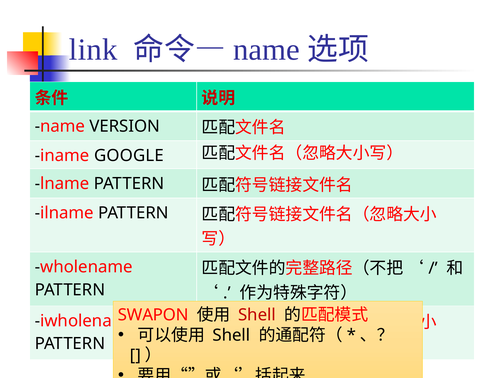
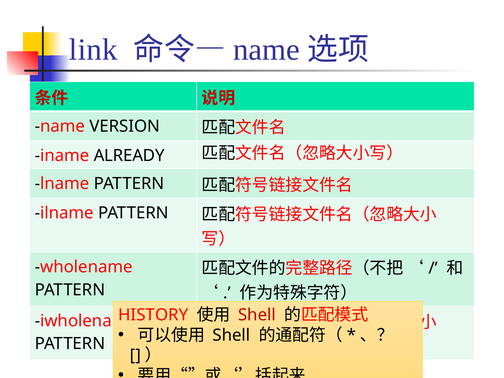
GOOGLE: GOOGLE -> ALREADY (129, 156)
SWAPON: SWAPON -> HISTORY (153, 315)
